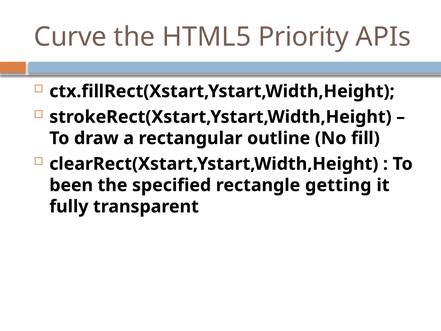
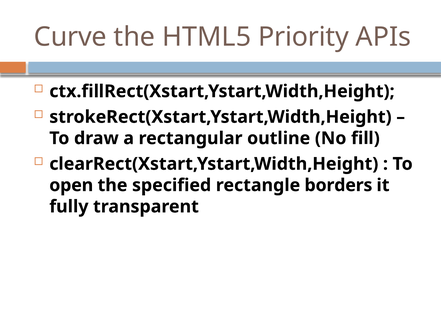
been: been -> open (71, 185)
getting: getting -> borders (338, 185)
